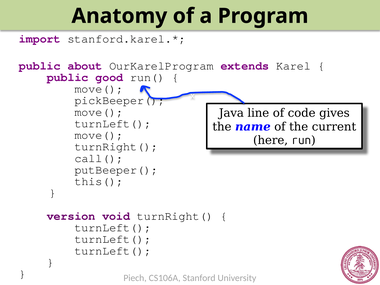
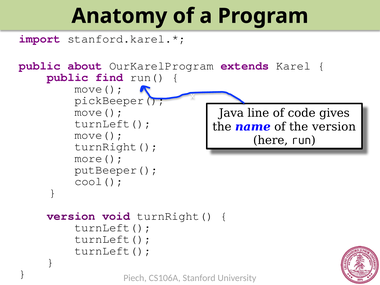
good: good -> find (109, 77)
the current: current -> version (334, 127)
call(: call( -> more( (99, 158)
this(: this( -> cool( (99, 181)
